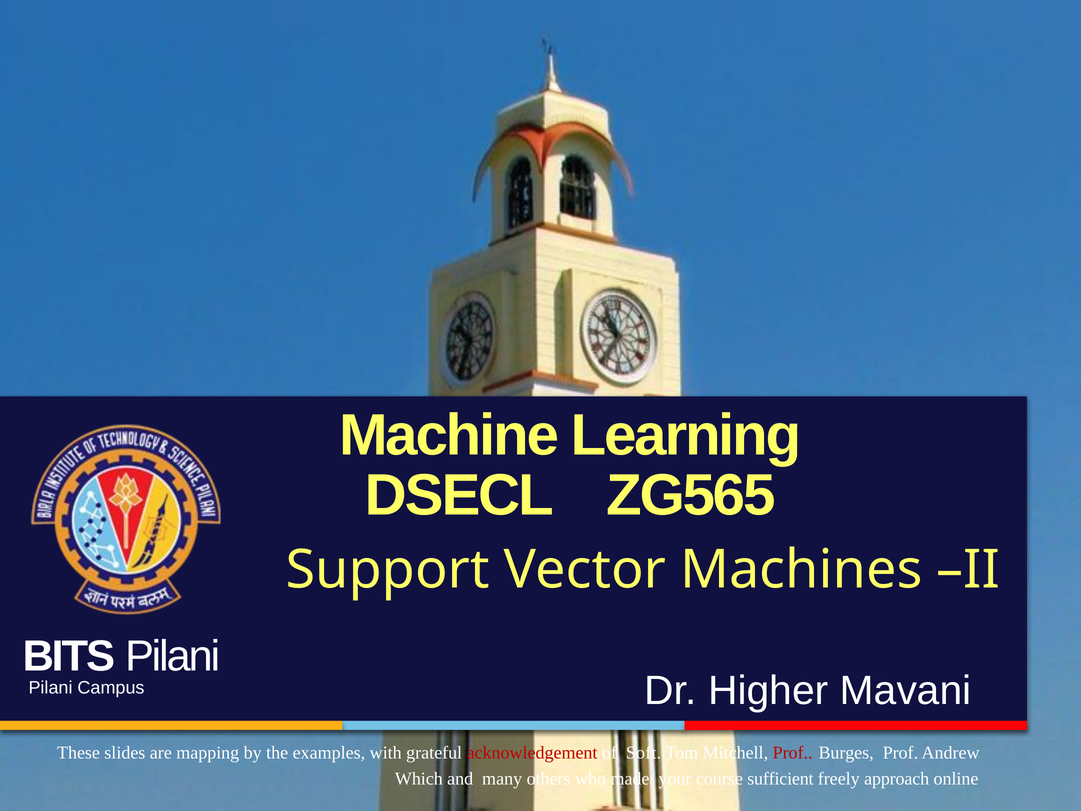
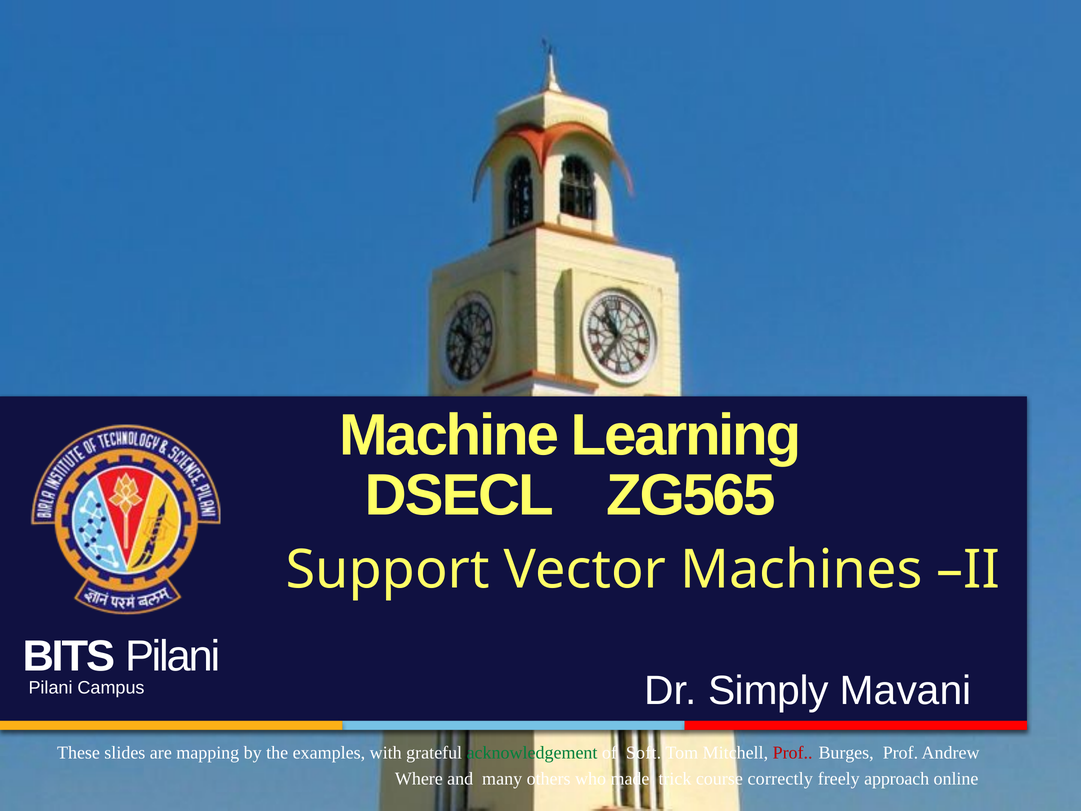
Higher: Higher -> Simply (768, 691)
acknowledgement colour: red -> green (532, 753)
Which: Which -> Where (419, 778)
your: your -> trick (675, 778)
sufficient: sufficient -> correctly (780, 778)
